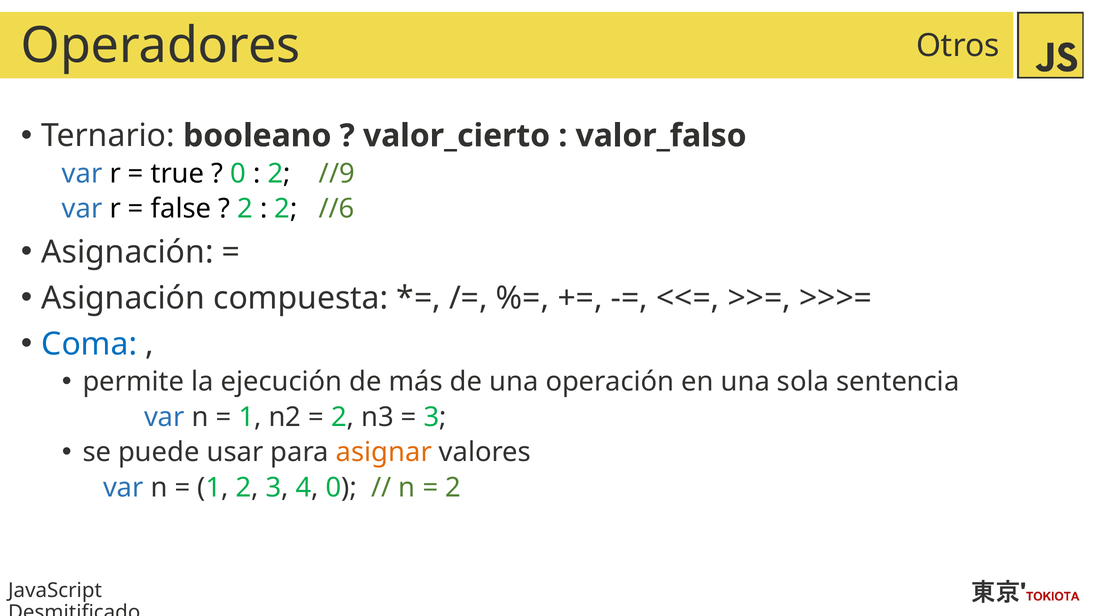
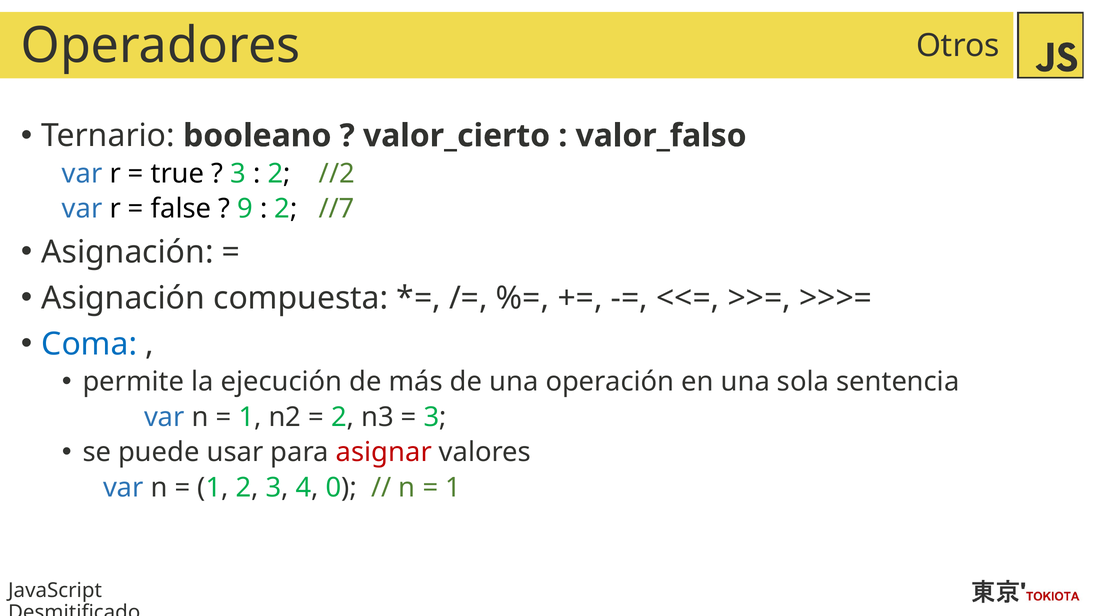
0: 0 -> 3 (238, 173)
//9: //9 -> //2 (337, 173)
2: 2 -> 9 (245, 209)
//6: //6 -> //7 (337, 209)
asignar colour: orange -> red (384, 452)
2: 2 -> 1 (453, 487)
